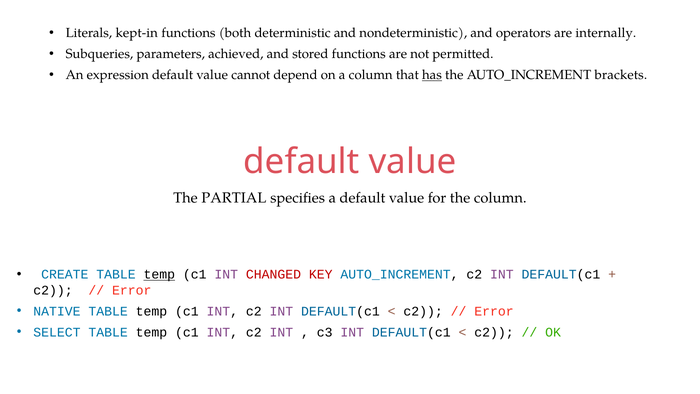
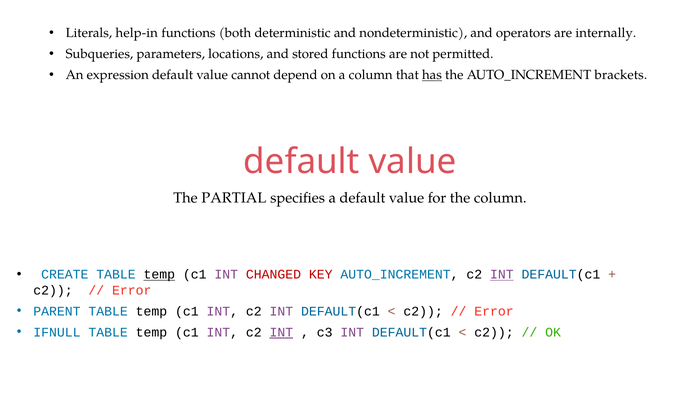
kept-in: kept-in -> help-in (137, 33)
achieved: achieved -> locations (236, 54)
INT underline: none -> present (502, 274)
NATIVE: NATIVE -> PARENT (57, 311)
SELECT: SELECT -> IFNULL (57, 332)
INT underline: none -> present (281, 332)
